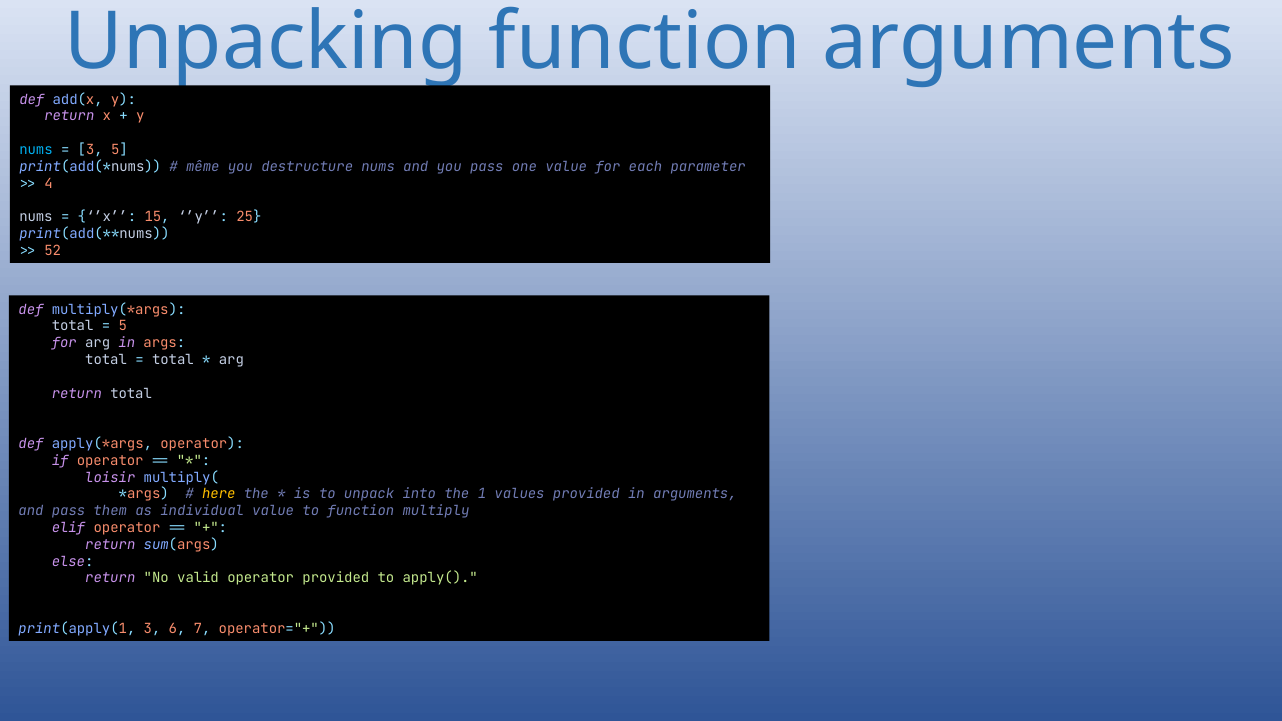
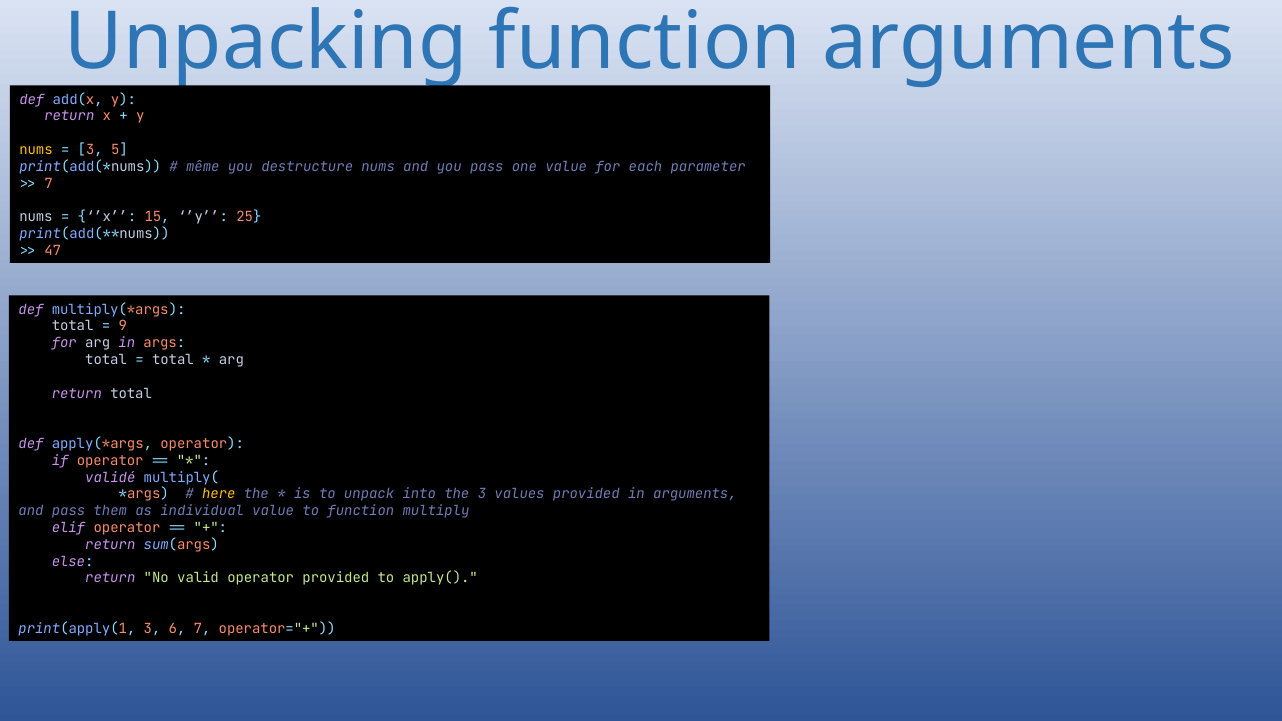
nums colour: light blue -> yellow (36, 150)
4: 4 -> 7 (48, 184)
52: 52 -> 47 (53, 251)
5: 5 -> 9 (123, 326)
loisir: loisir -> validé (110, 478)
the 1: 1 -> 3 (482, 494)
